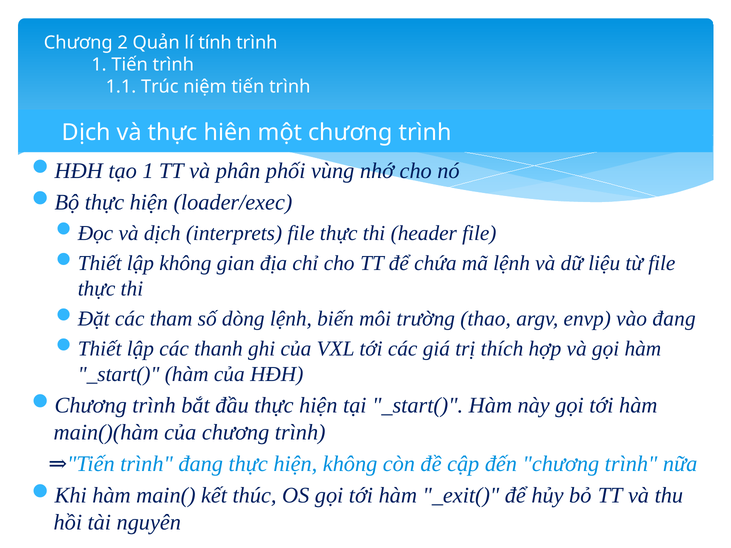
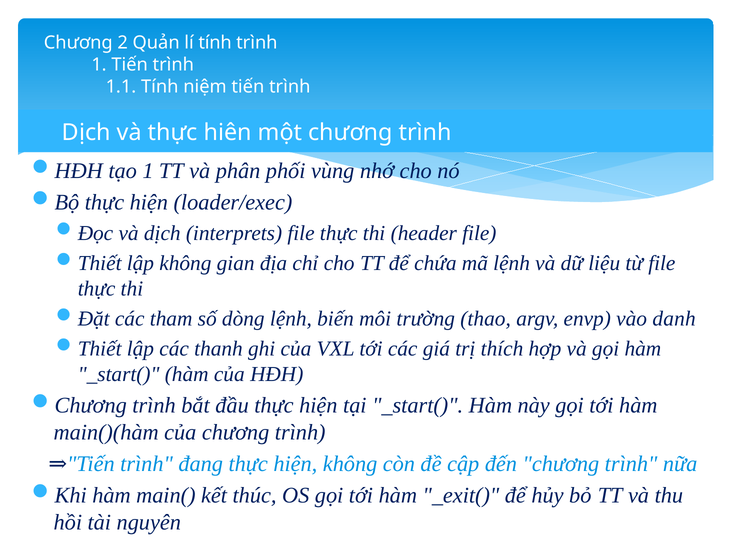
1.1 Trúc: Trúc -> Tính (160, 87)
vào đang: đang -> danh (674, 319)
